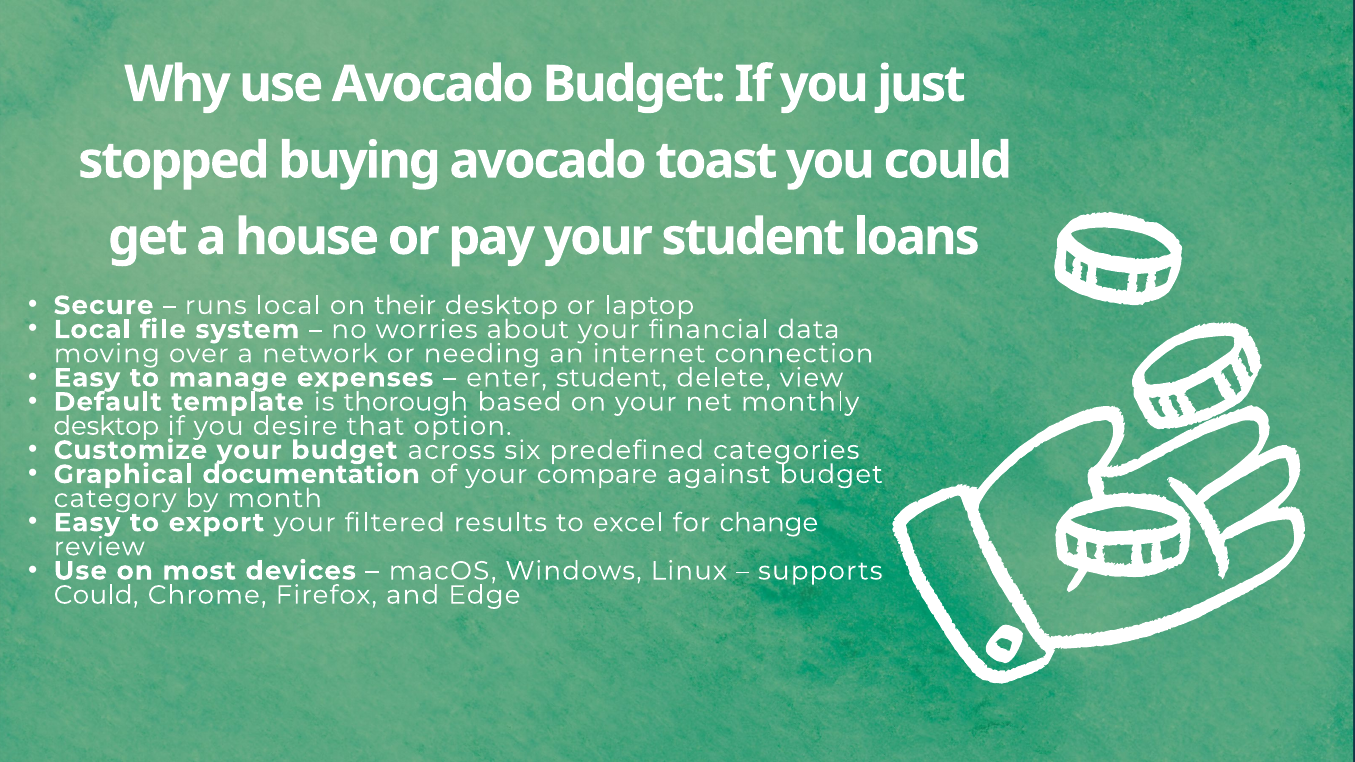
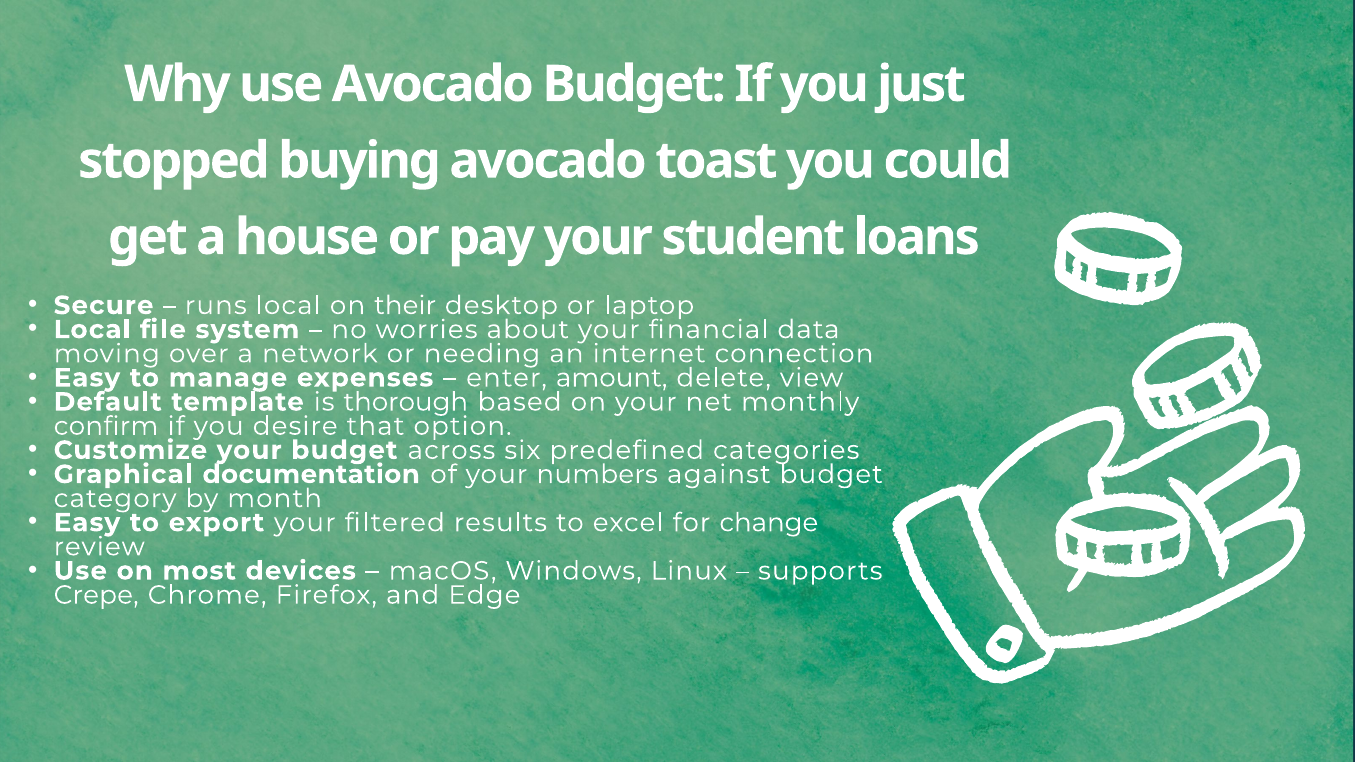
enter student: student -> amount (612, 378)
desktop: desktop -> confirm (106, 426)
compare: compare -> numbers (597, 474)
Could: Could -> Crepe (96, 595)
